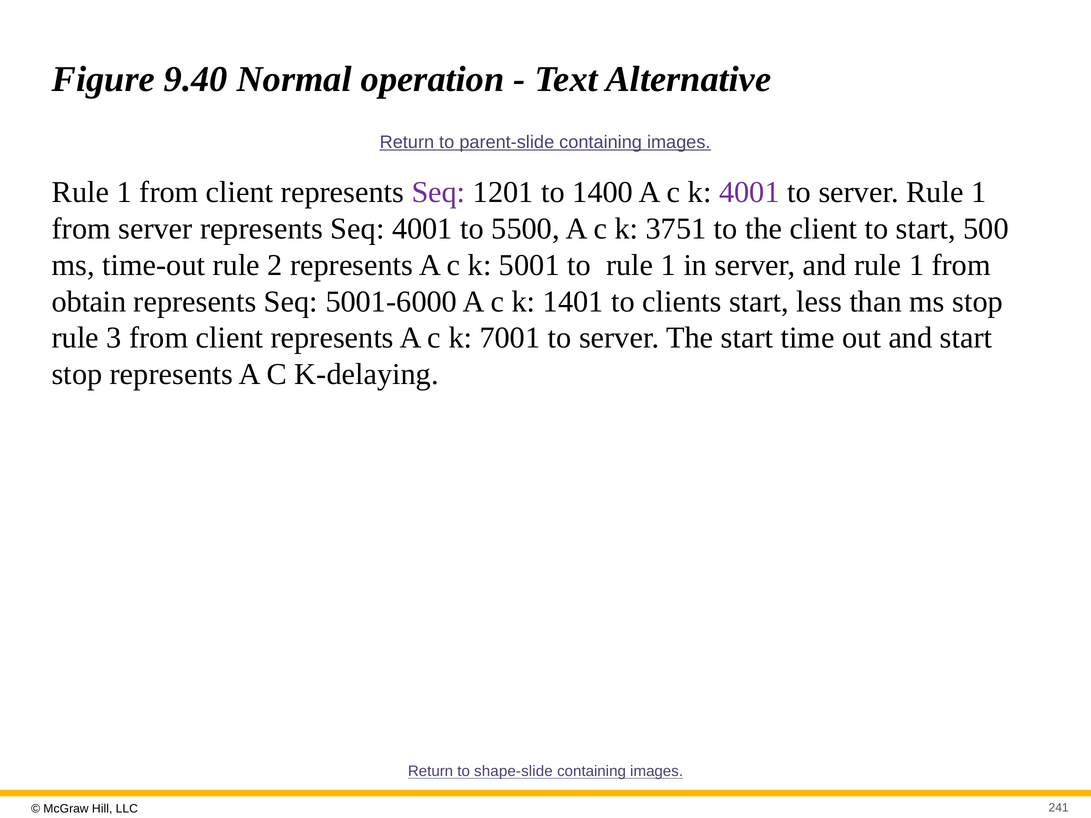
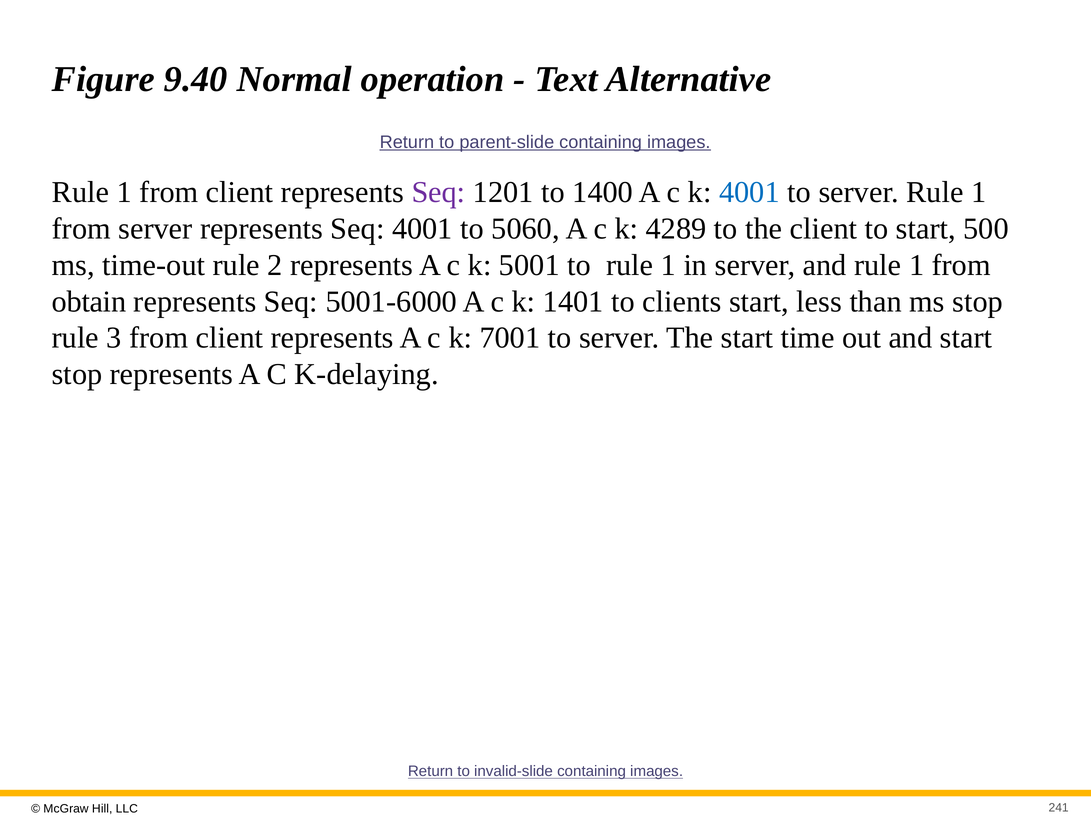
4001 colour: purple -> blue (749, 192)
5500: 5500 -> 5060 (526, 229)
3751: 3751 -> 4289 (676, 229)
shape-slide: shape-slide -> invalid-slide (514, 772)
